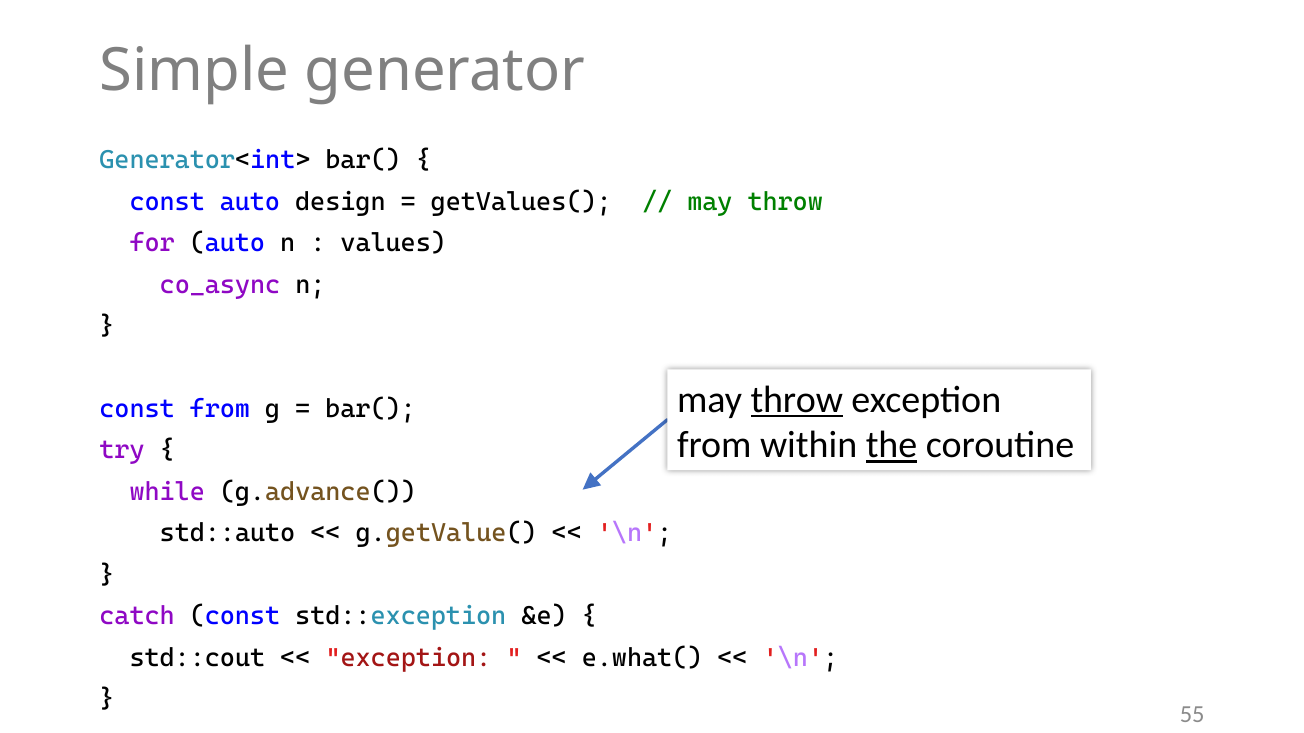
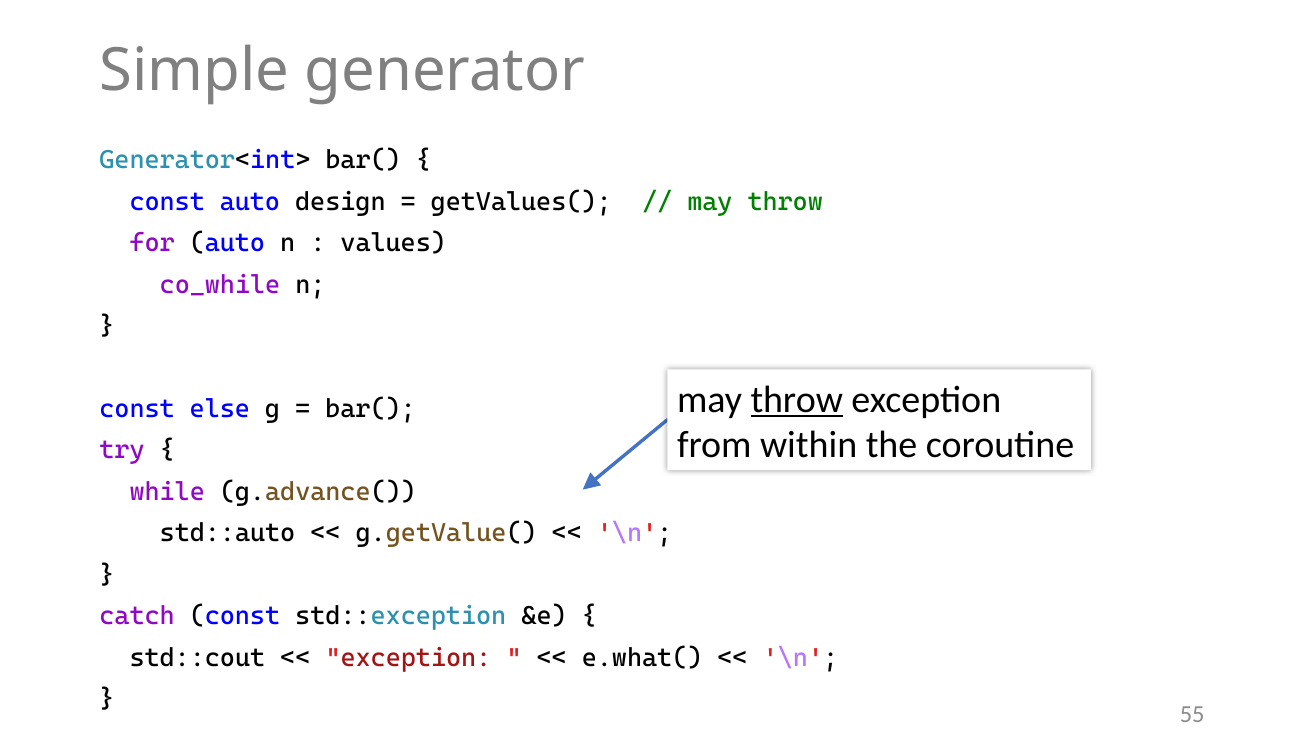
co_async: co_async -> co_while (220, 285)
const from: from -> else (220, 409)
the underline: present -> none (892, 445)
